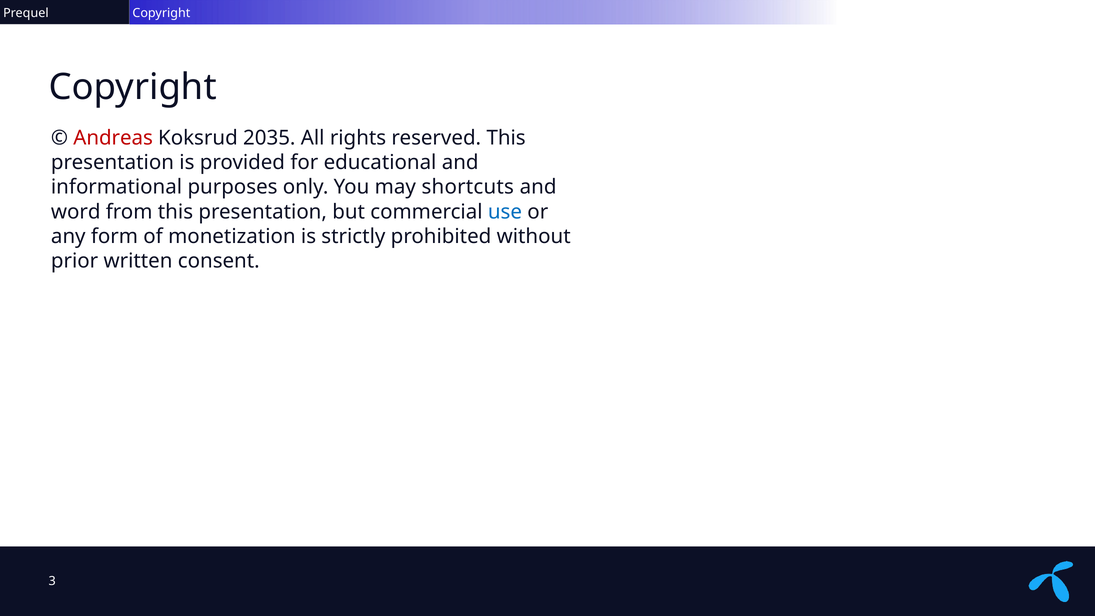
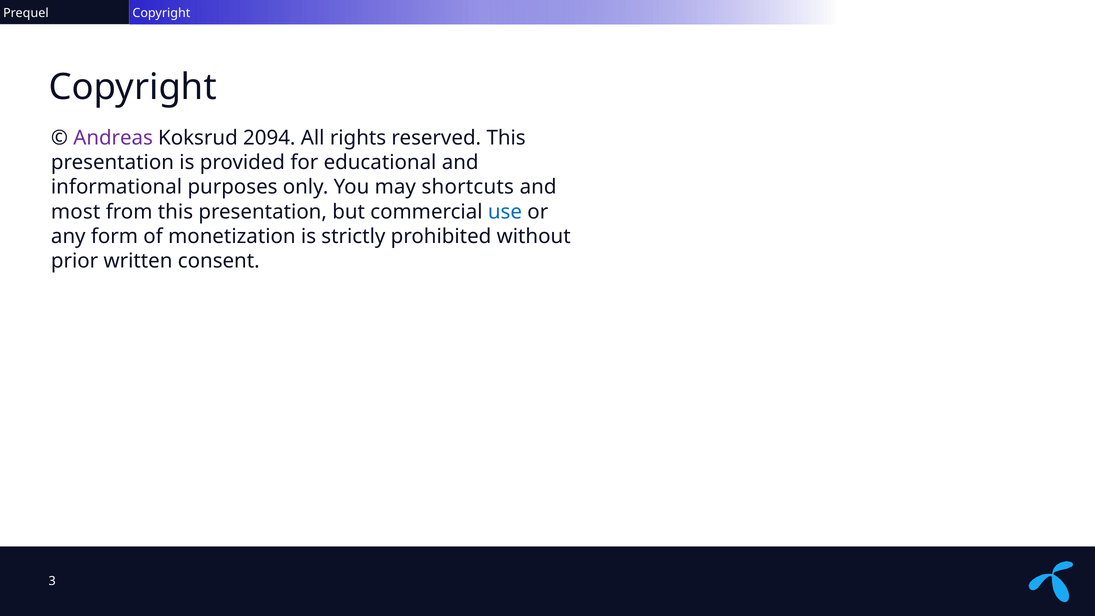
Andreas colour: red -> purple (113, 138)
2035: 2035 -> 2094 (269, 138)
word: word -> most (76, 212)
